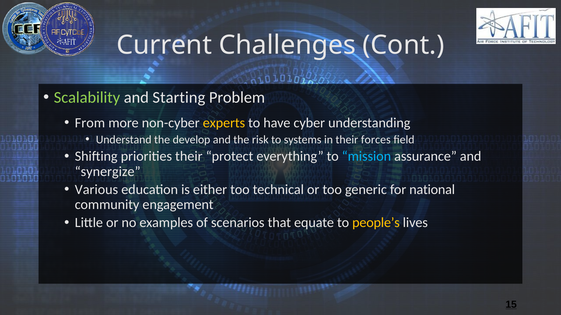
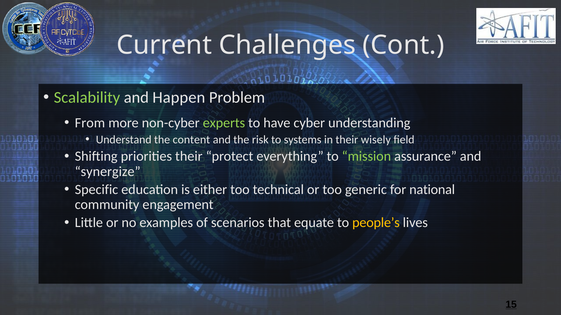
Starting: Starting -> Happen (179, 97)
experts colour: yellow -> light green (224, 123)
develop: develop -> content (191, 140)
forces: forces -> wisely (376, 140)
mission colour: light blue -> light green (366, 157)
Various: Various -> Specific (96, 190)
